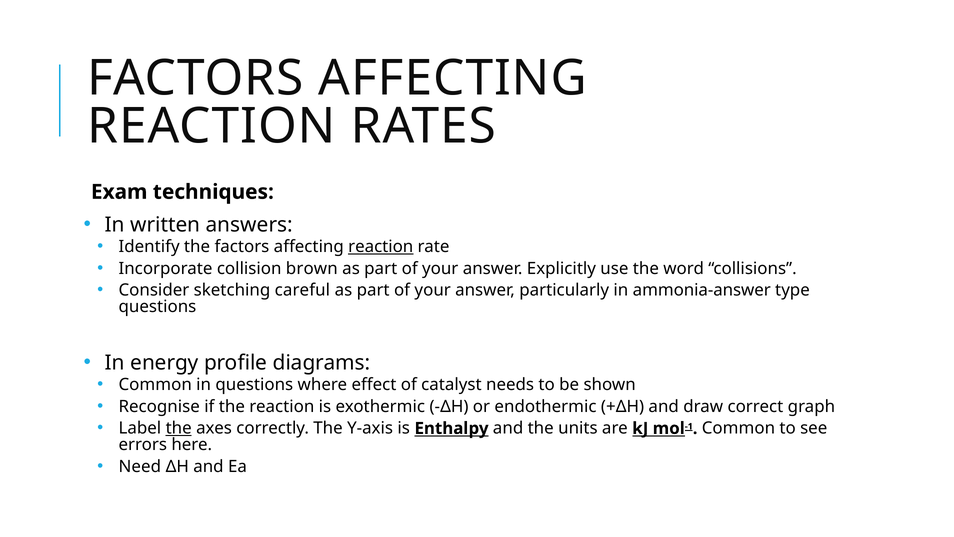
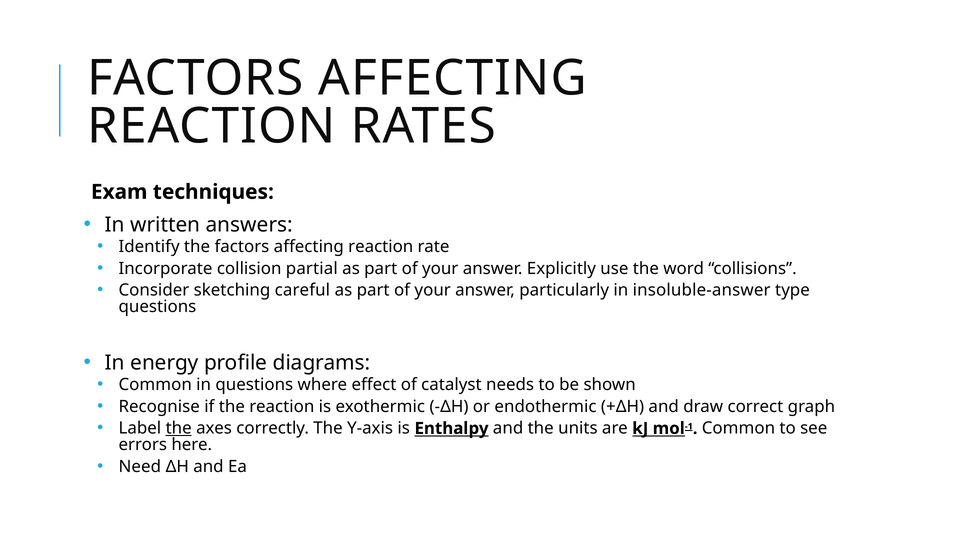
reaction underline: present -> none (381, 247)
brown: brown -> partial (312, 268)
ammonia-answer: ammonia-answer -> insoluble-answer (702, 290)
